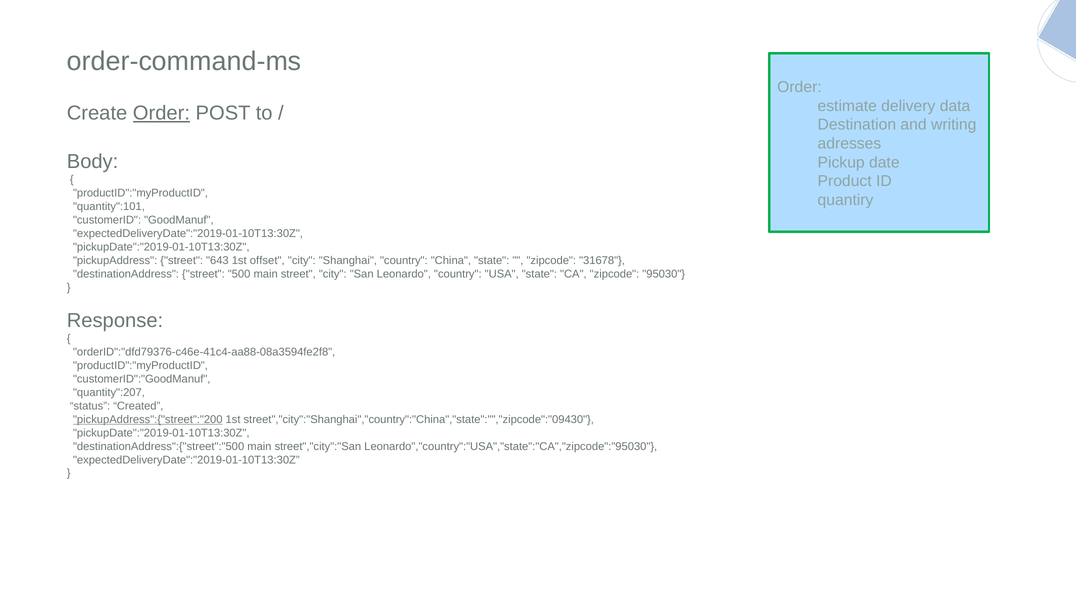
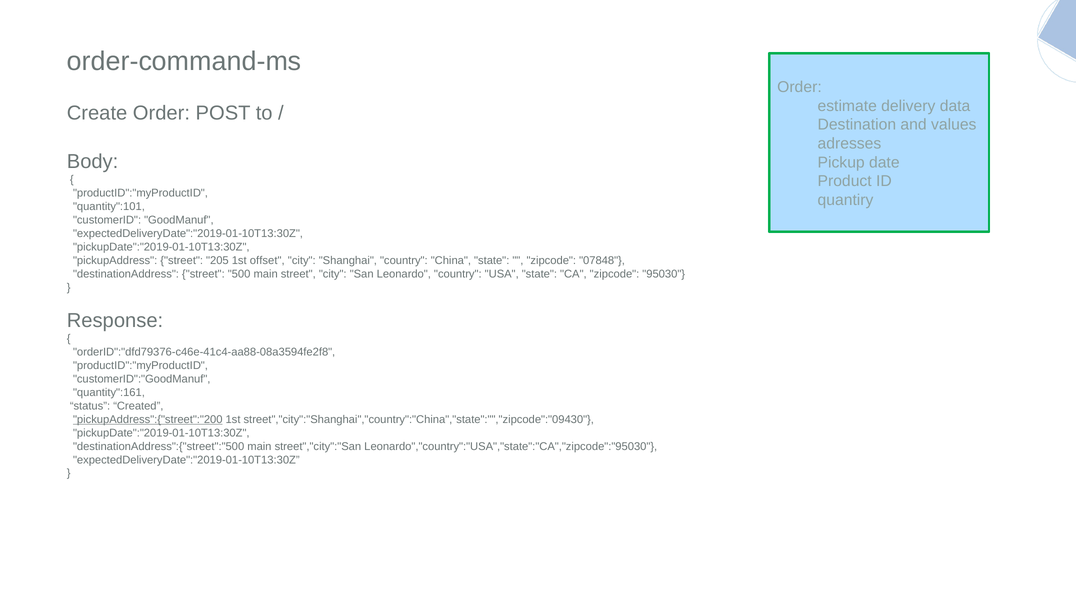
Order underline: present -> none (161, 113)
writing: writing -> values (954, 125)
643: 643 -> 205 (217, 261)
31678: 31678 -> 07848 (602, 261)
quantity":207: quantity":207 -> quantity":161 (109, 393)
